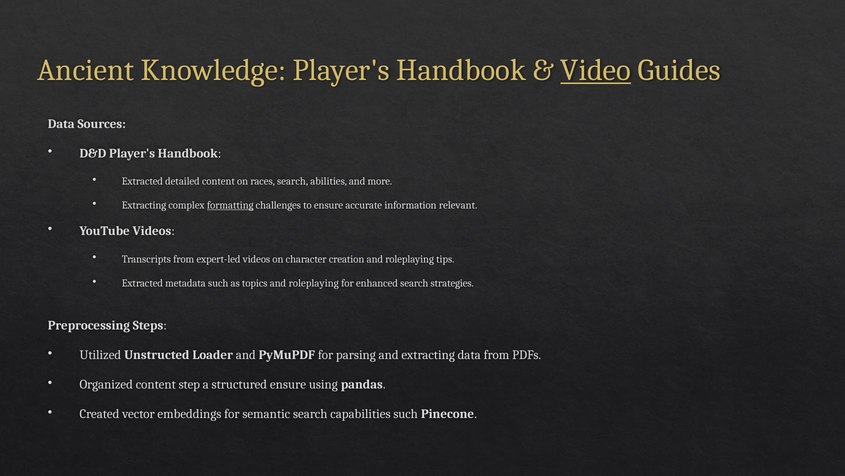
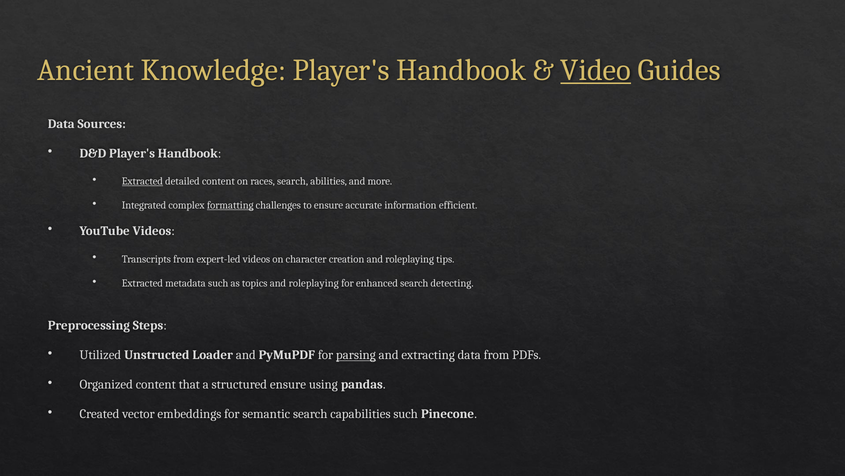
Extracted underline: none -> present (142, 181)
Extracting: Extracting -> Integrated (144, 205)
relevant: relevant -> efficient (458, 205)
strategies: strategies -> detecting (452, 283)
parsing underline: none -> present (356, 355)
step: step -> that (189, 384)
